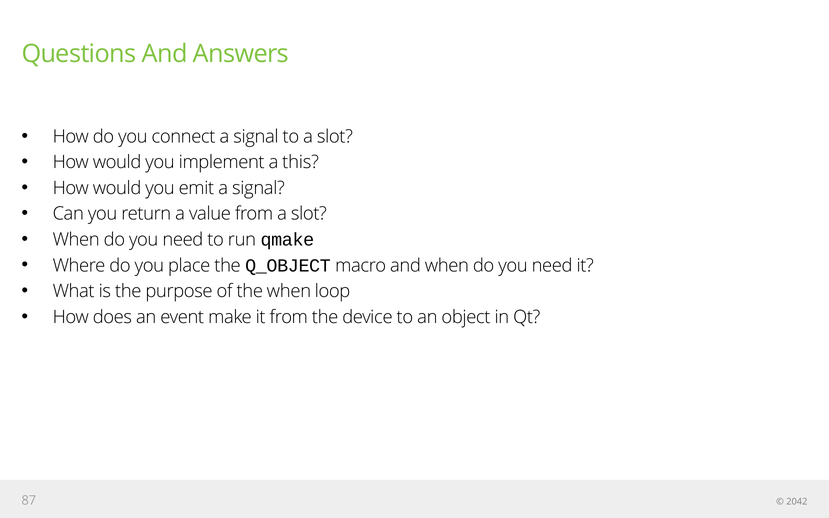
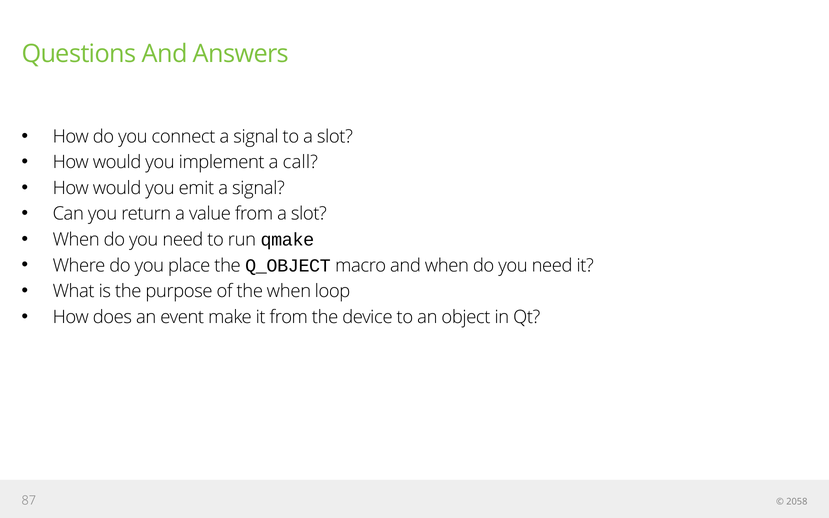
this: this -> call (300, 162)
2042: 2042 -> 2058 (797, 502)
